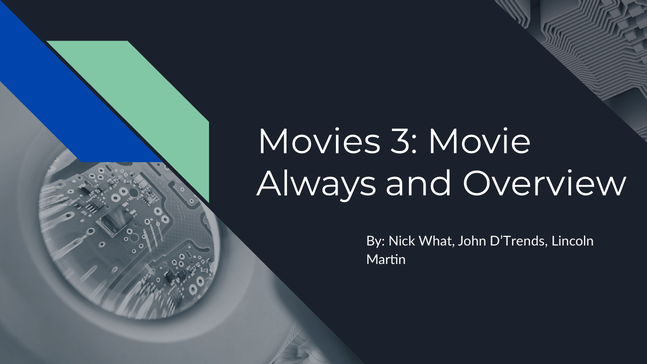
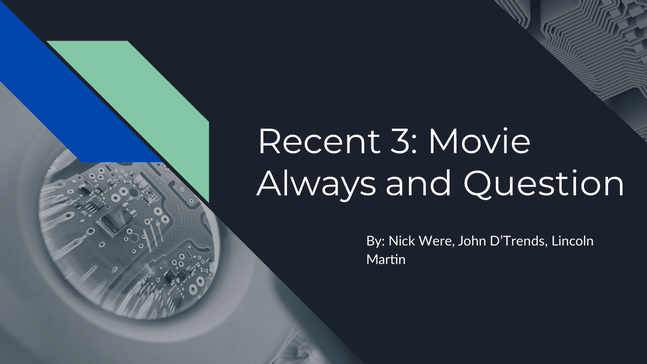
Movies: Movies -> Recent (319, 142)
Overview: Overview -> Question (544, 184)
What: What -> Were (437, 241)
